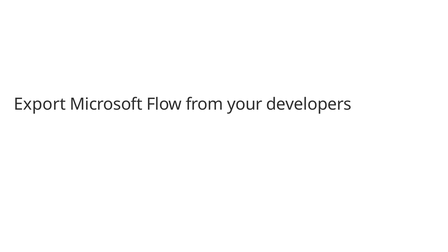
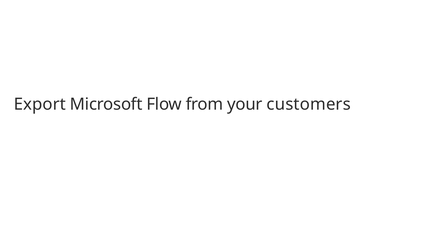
developers: developers -> customers (309, 104)
